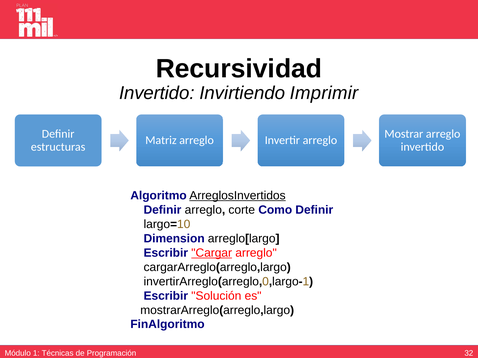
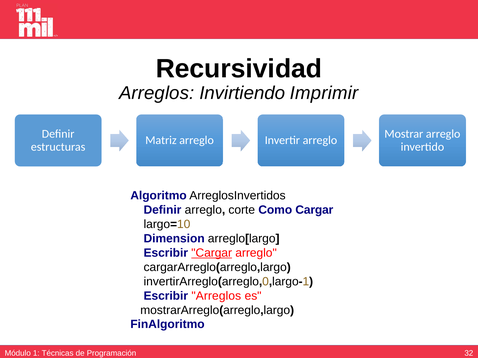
Invertido: Invertido -> Arreglos (157, 93)
ArreglosInvertidos underline: present -> none (238, 196)
Como Definir: Definir -> Cargar (314, 210)
Escribir Solución: Solución -> Arreglos (216, 296)
